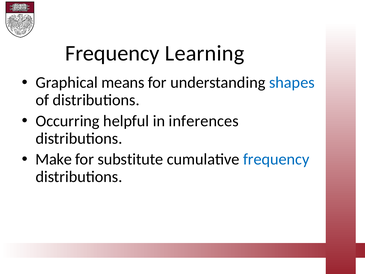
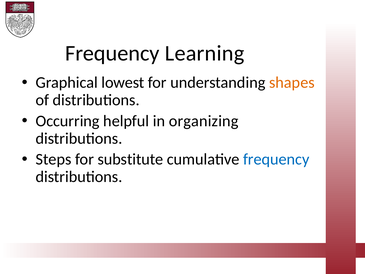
means: means -> lowest (123, 82)
shapes colour: blue -> orange (292, 82)
inferences: inferences -> organizing (204, 121)
Make: Make -> Steps (54, 159)
